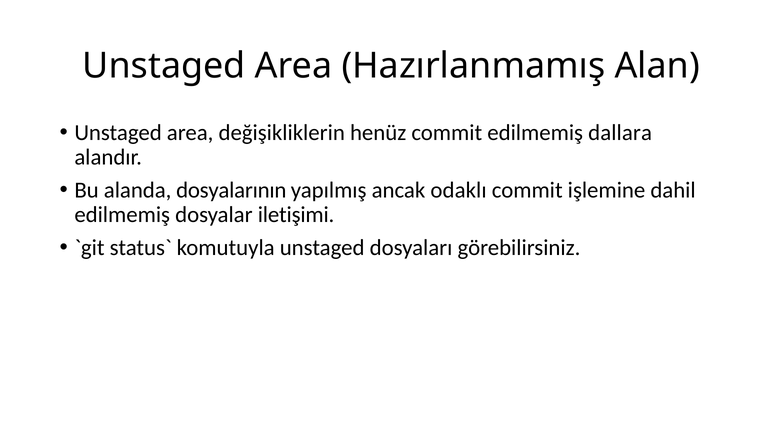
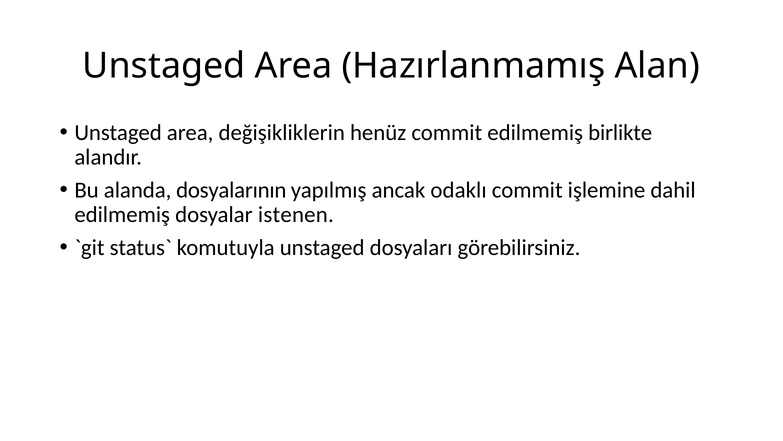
dallara: dallara -> birlikte (620, 132)
iletişimi: iletişimi -> istenen (296, 214)
